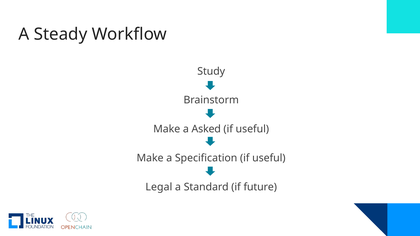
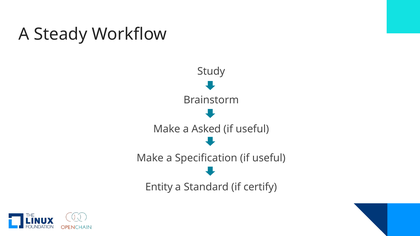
Legal: Legal -> Entity (159, 187)
future: future -> certify (260, 187)
